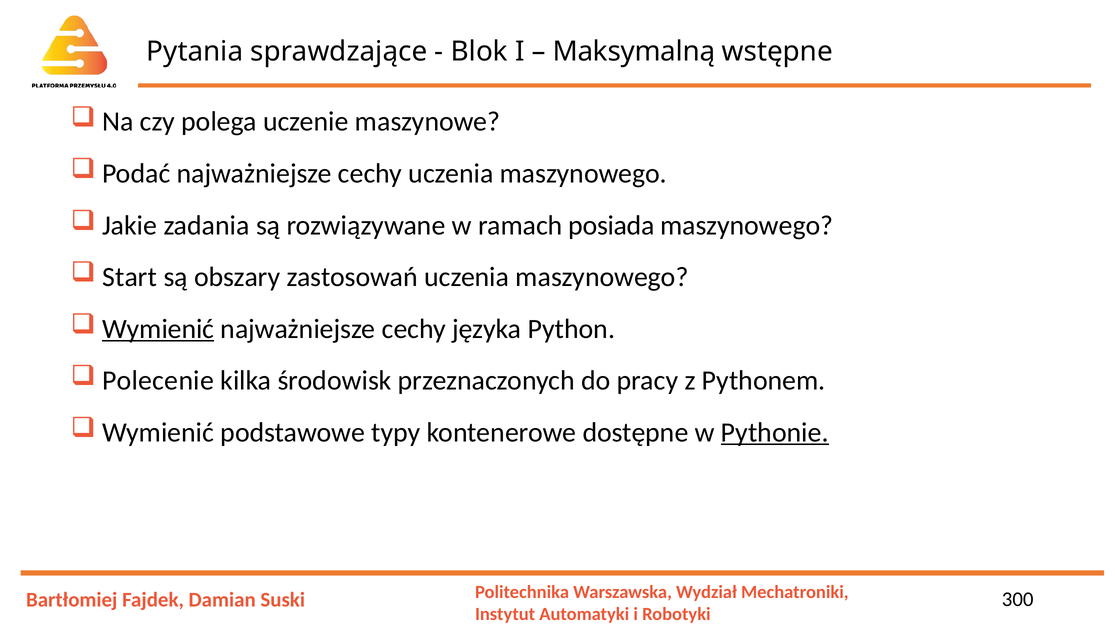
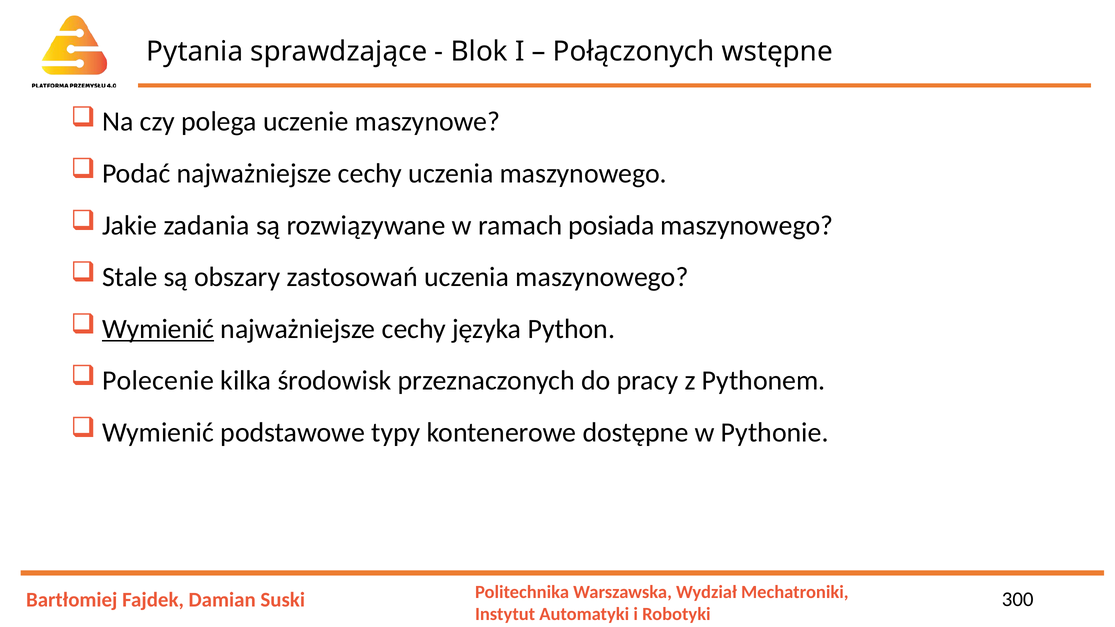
Maksymalną: Maksymalną -> Połączonych (634, 51)
Start: Start -> Stale (130, 277)
Pythonie underline: present -> none (775, 432)
